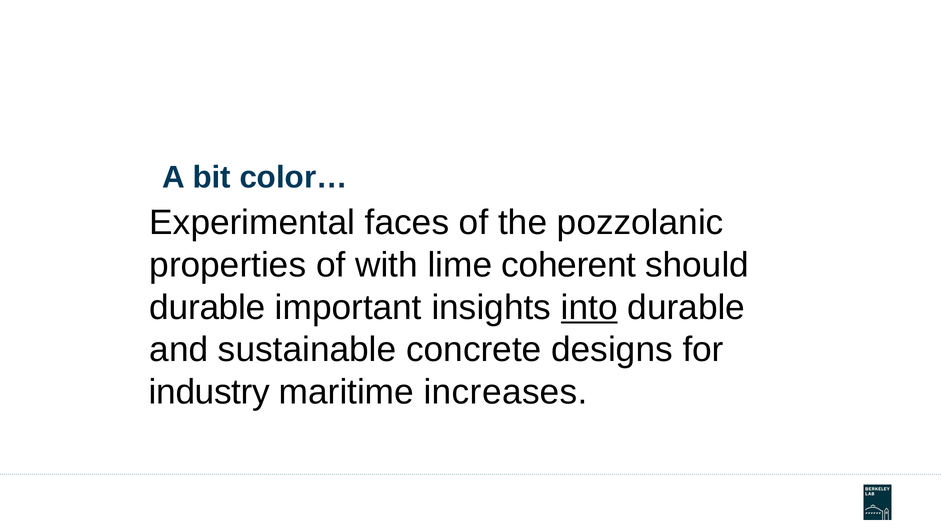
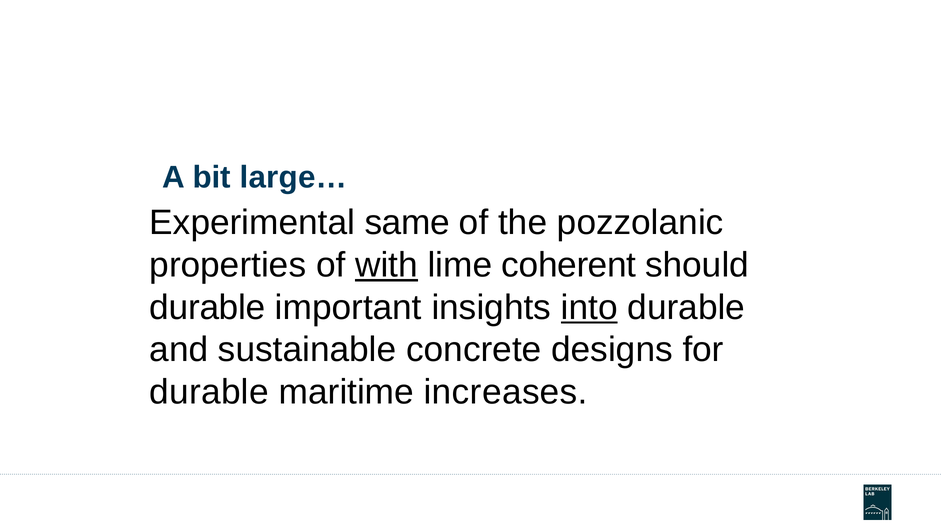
color…: color… -> large… (293, 177)
faces: faces -> same (407, 223)
with underline: none -> present (386, 265)
industry: industry -> durable (209, 392)
